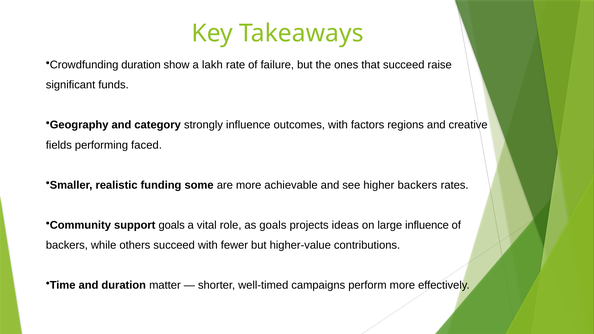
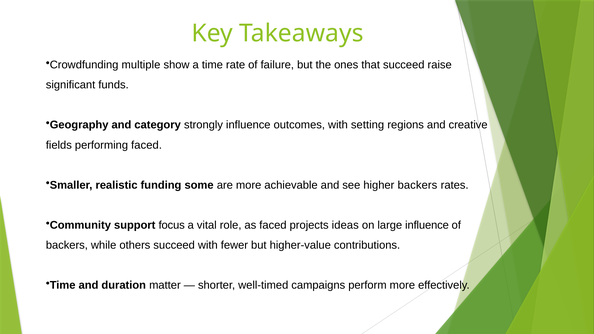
Crowdfunding duration: duration -> multiple (141, 65)
a lakh: lakh -> time (212, 65)
factors: factors -> setting (368, 125)
support goals: goals -> focus (172, 225)
as goals: goals -> faced (273, 225)
